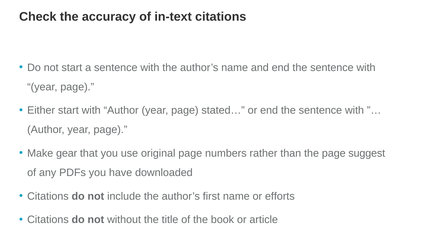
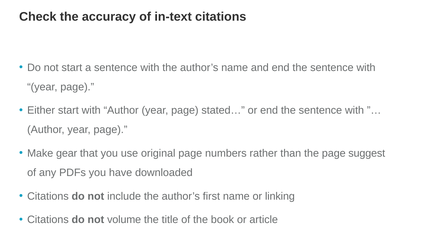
efforts: efforts -> linking (280, 196)
without: without -> volume (124, 220)
